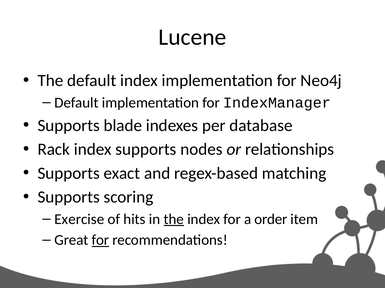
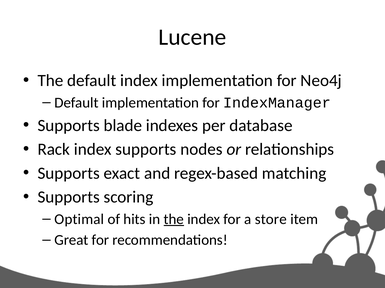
Exercise: Exercise -> Optimal (79, 220)
order: order -> store (271, 220)
for underline: present -> none (100, 241)
